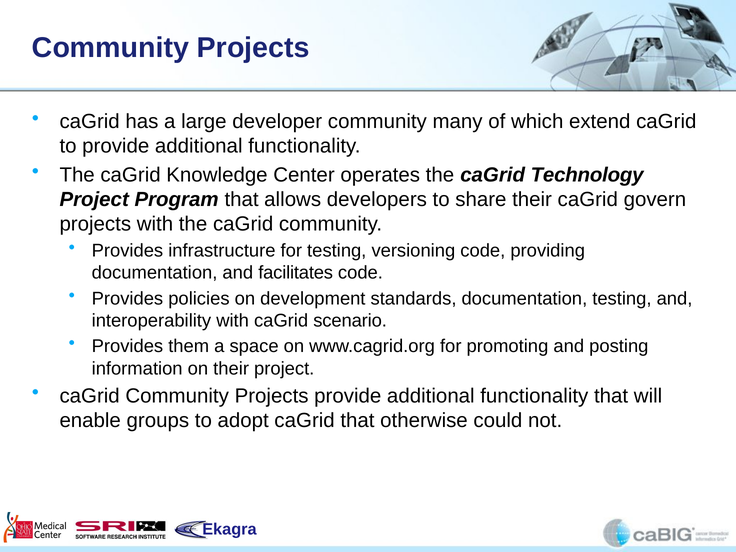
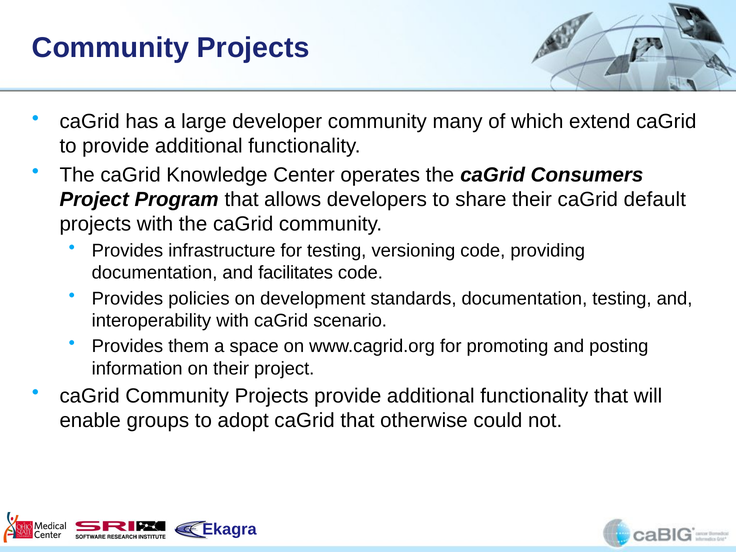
Technology: Technology -> Consumers (587, 175)
govern: govern -> default (655, 199)
